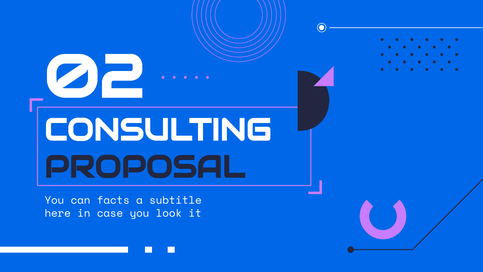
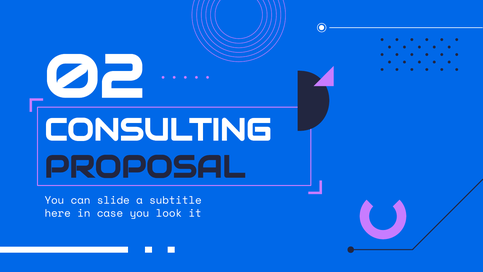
facts: facts -> slide (113, 200)
